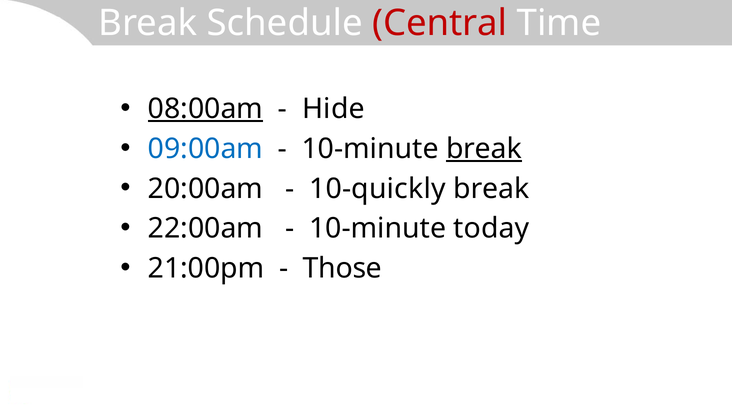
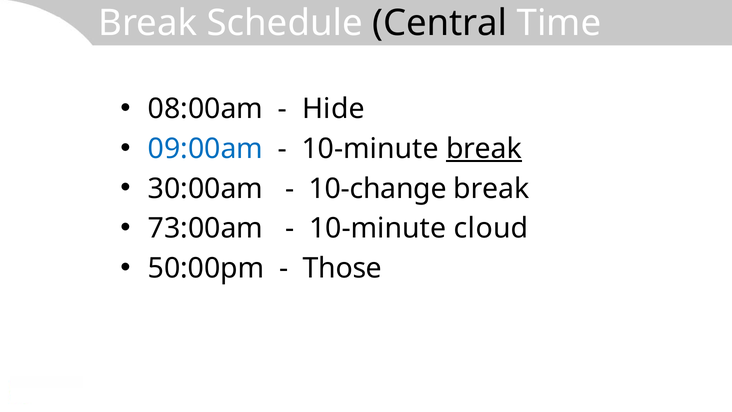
Central colour: red -> black (440, 23)
08:00am underline: present -> none (205, 109)
20:00am: 20:00am -> 30:00am (205, 189)
10-quickly: 10-quickly -> 10-change (378, 189)
22:00am: 22:00am -> 73:00am (205, 228)
today: today -> cloud (491, 228)
21:00pm: 21:00pm -> 50:00pm (206, 268)
